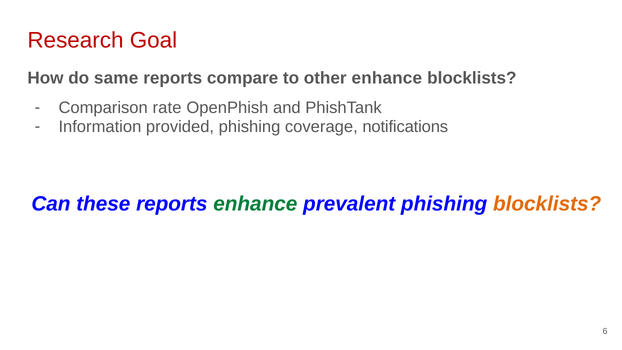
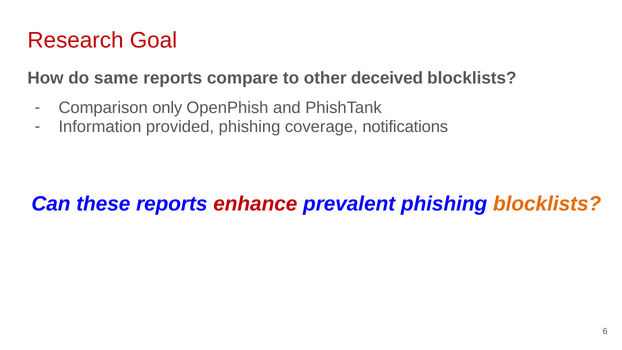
other enhance: enhance -> deceived (387, 78)
rate: rate -> only (167, 108)
enhance colour: green -> red (255, 204)
